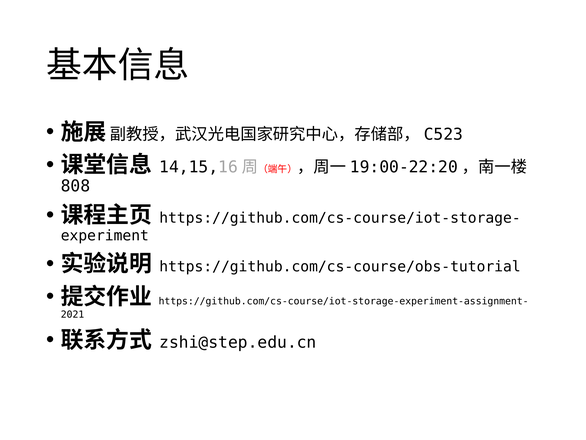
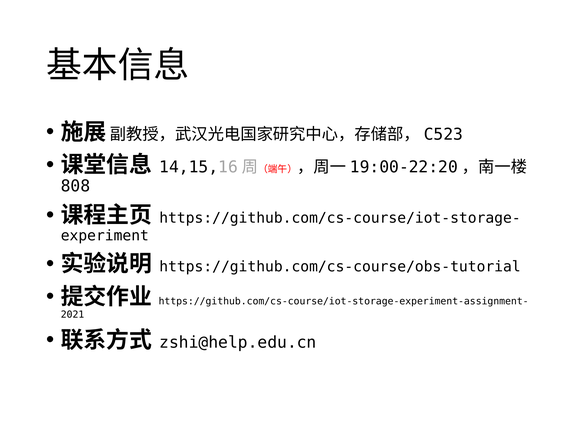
zshi@step.edu.cn: zshi@step.edu.cn -> zshi@help.edu.cn (238, 342)
